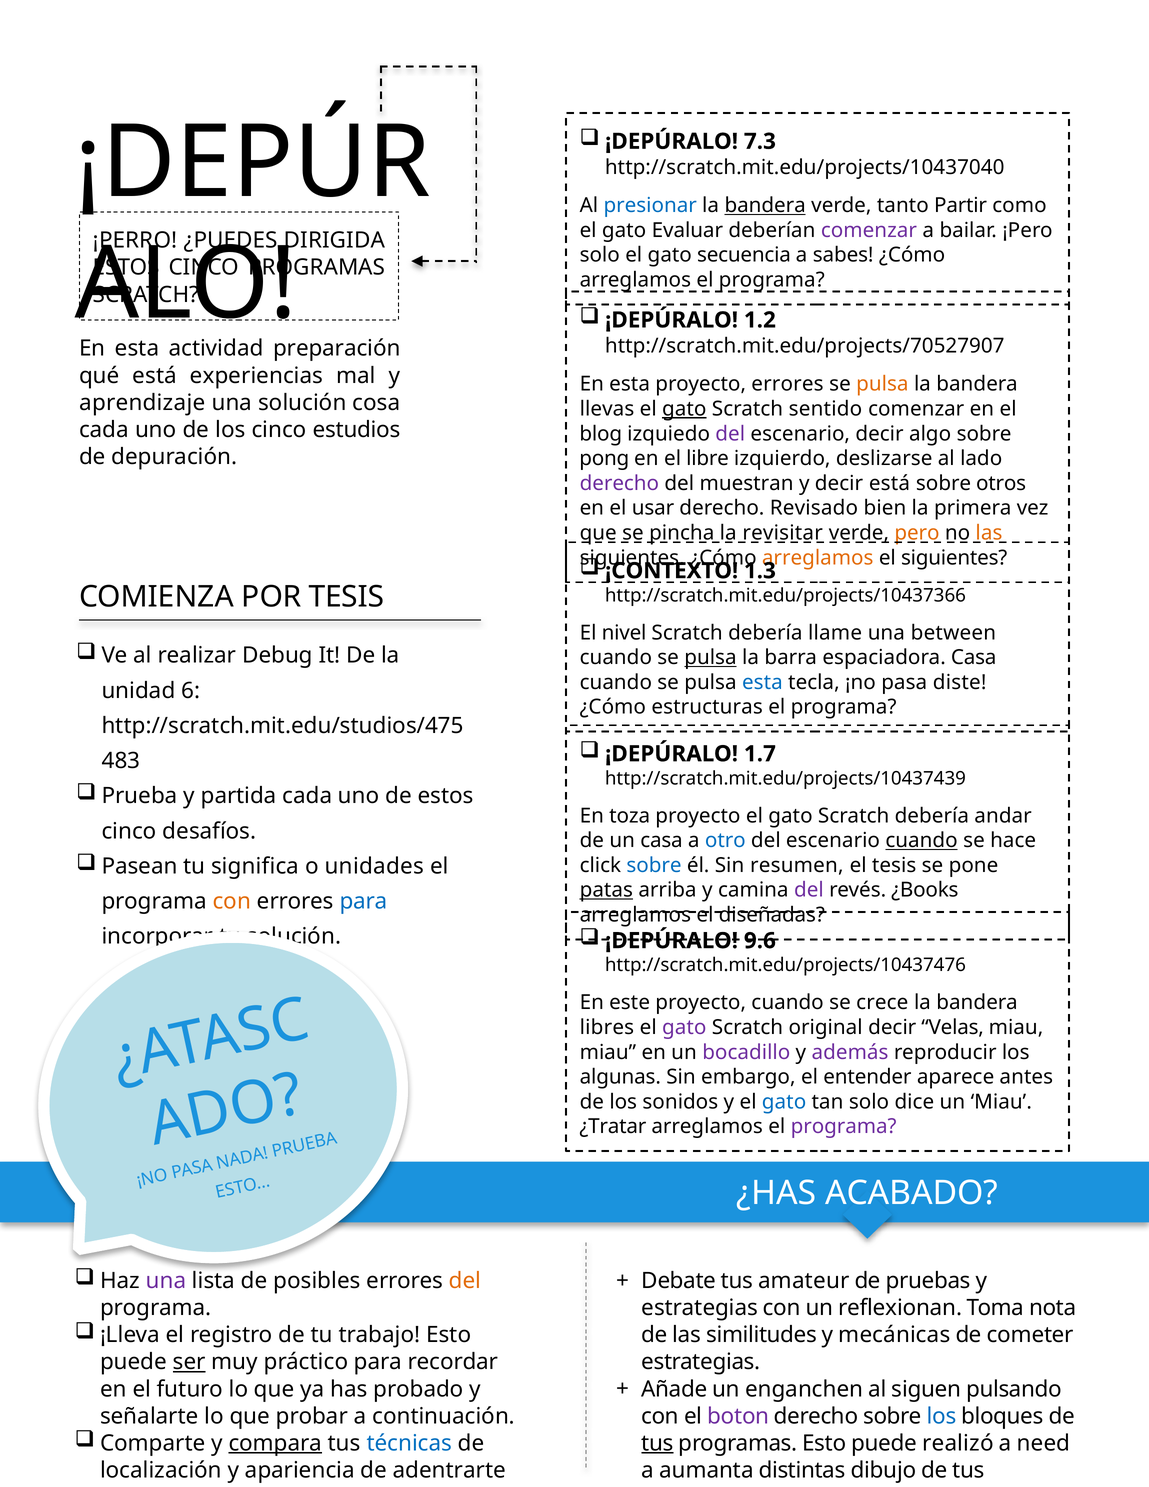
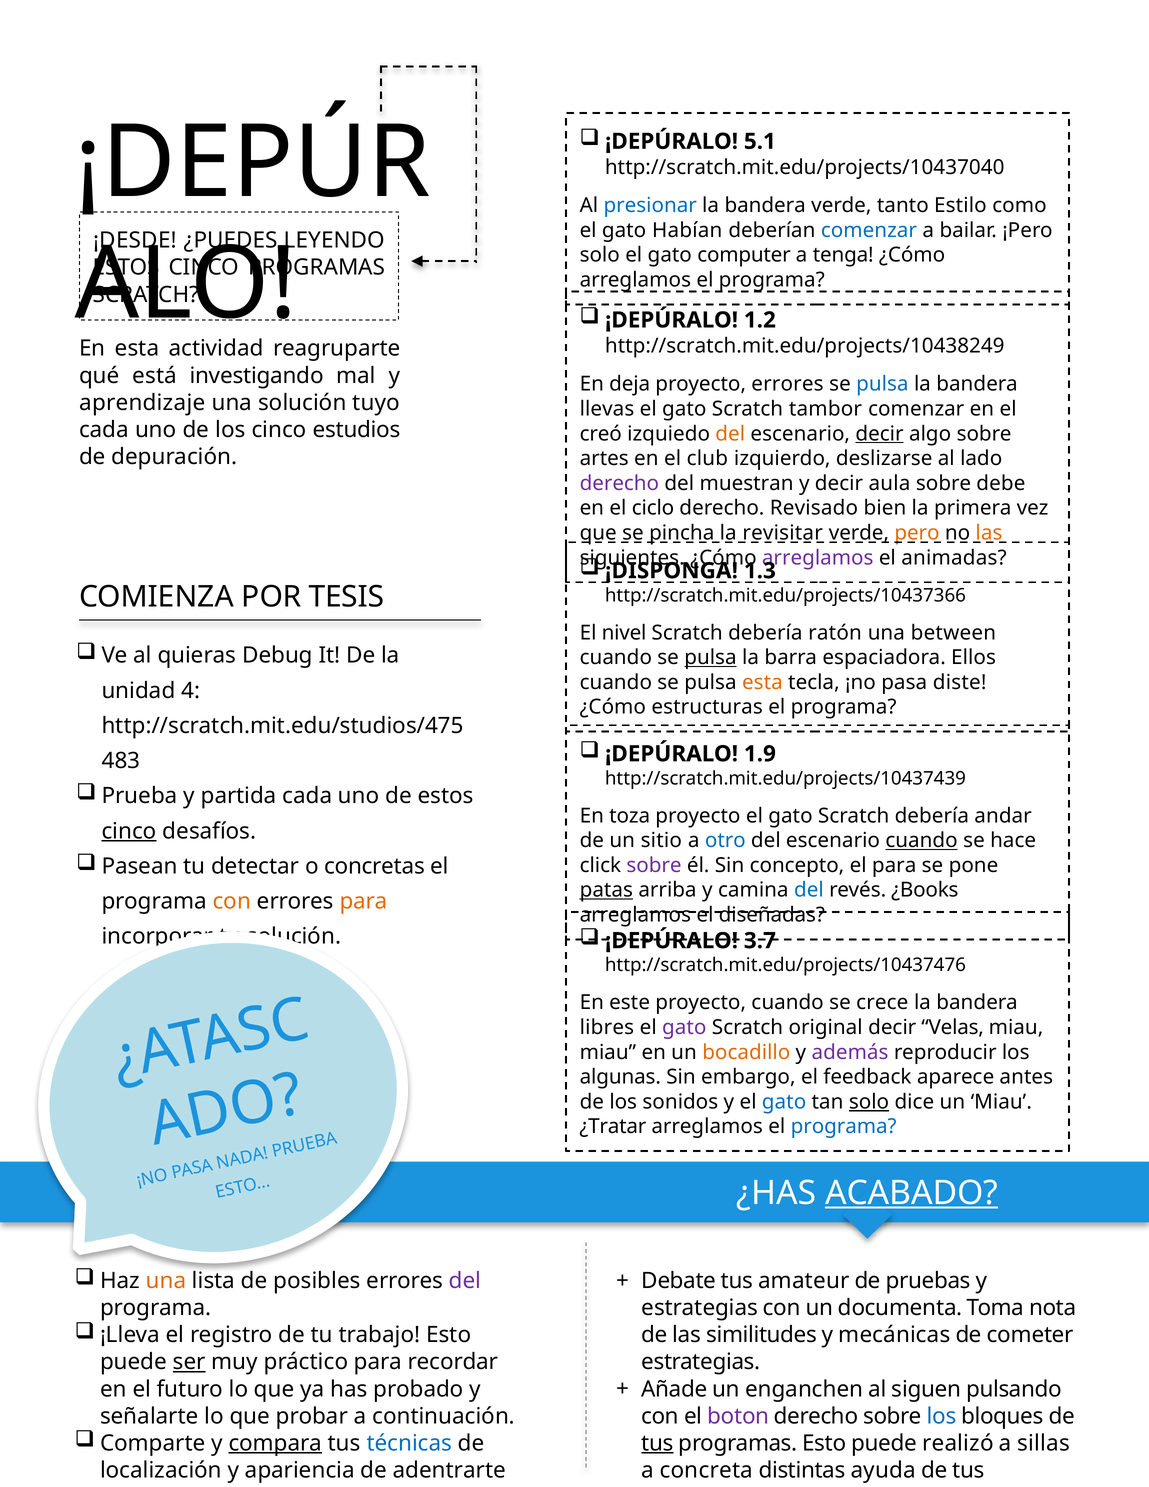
7.3: 7.3 -> 5.1 (760, 141)
bandera underline: present -> none (765, 206)
Partir: Partir -> Estilo (960, 206)
Evaluar: Evaluar -> Habían (687, 230)
comenzar colour: purple -> blue (869, 230)
¡PERRO: ¡PERRO -> ¡DESDE (135, 241)
DIRIGIDA: DIRIGIDA -> LEYENDO (334, 241)
secuencia: secuencia -> computer (744, 255)
sabes: sabes -> tenga (843, 255)
http://scratch.mit.edu/projects/70527907: http://scratch.mit.edu/projects/70527907 -> http://scratch.mit.edu/projects/10438249 (805, 346)
preparación: preparación -> reagruparte (337, 349)
experiencias: experiencias -> investigando (257, 376)
esta: esta -> deja (630, 384)
pulsa colour: orange -> blue (882, 384)
cosa: cosa -> tuyo (376, 403)
gato underline: present -> none (684, 409)
sentido: sentido -> tambor (825, 409)
blog: blog -> creó (601, 434)
del colour: purple -> orange (730, 434)
decir underline: none -> present (880, 434)
pong: pong -> artes (604, 459)
libre: libre -> club (707, 459)
decir está: está -> aula (889, 483)
otros: otros -> debe (1001, 483)
usar: usar -> ciclo (653, 508)
arreglamos colour: orange -> purple (818, 558)
el siguientes: siguientes -> animadas (954, 558)
¡CONTEXTO: ¡CONTEXTO -> ¡DISPONGA (671, 571)
llame: llame -> ratón (835, 633)
realizar: realizar -> quieras (197, 655)
espaciadora Casa: Casa -> Ellos (974, 657)
esta colour: blue -> orange (762, 682)
6: 6 -> 4 (191, 691)
1.7: 1.7 -> 1.9 (760, 754)
cinco underline: none -> present (129, 831)
un casa: casa -> sitio (661, 840)
significa: significa -> detectar (255, 866)
unidades: unidades -> concretas (375, 866)
sobre colour: blue -> purple (654, 865)
resumen: resumen -> concepto (797, 865)
el tesis: tesis -> para (894, 865)
del colour: purple -> blue (809, 890)
para colour: blue -> orange (364, 901)
9.6: 9.6 -> 3.7 (760, 941)
bocadillo colour: purple -> orange (746, 1052)
entender: entender -> feedback (867, 1077)
solo underline: none -> present (869, 1102)
programa colour: purple -> blue (844, 1127)
ACABADO underline: none -> present (912, 1193)
una colour: purple -> orange (166, 1281)
del colour: orange -> purple (465, 1281)
reflexionan: reflexionan -> documenta (900, 1308)
need: need -> sillas (1043, 1443)
aumanta: aumanta -> concreta (706, 1470)
dibujo: dibujo -> ayuda (883, 1470)
